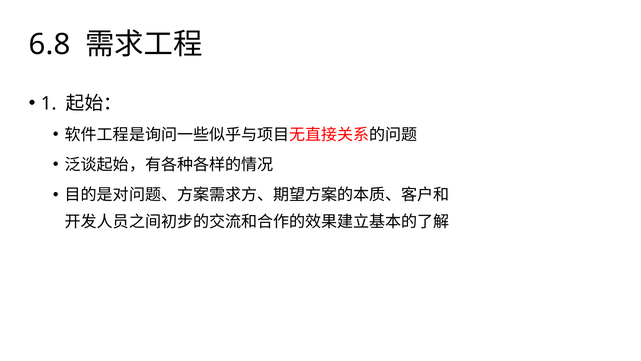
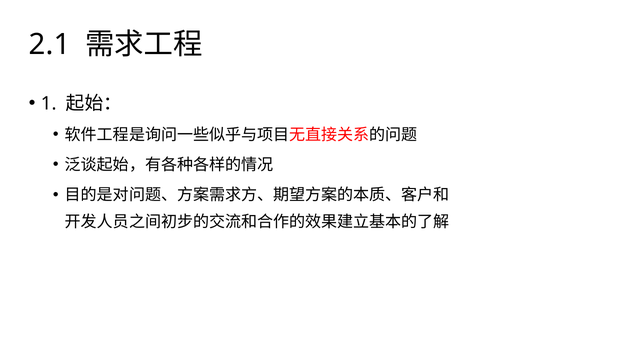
6.8: 6.8 -> 2.1 (50, 44)
